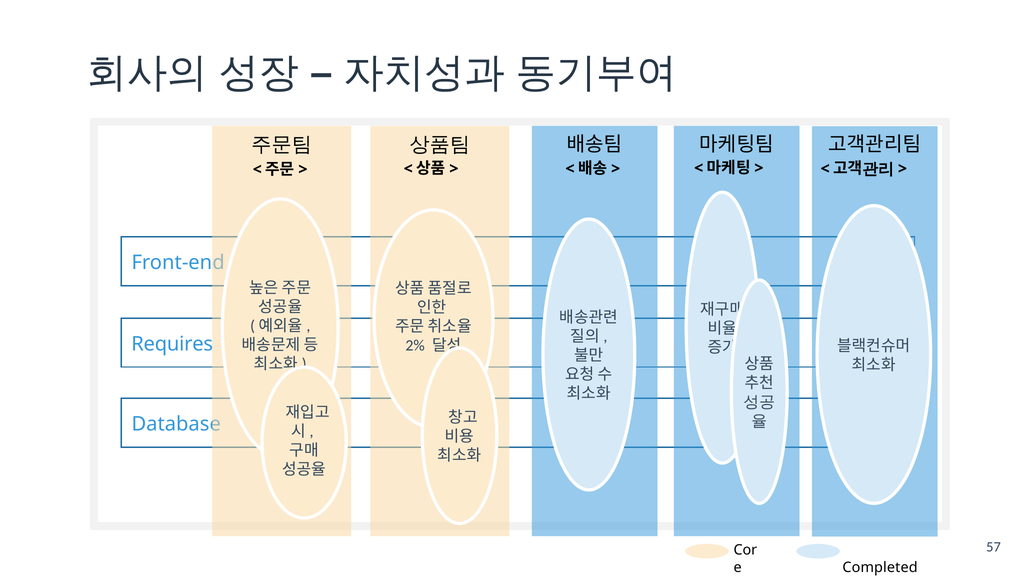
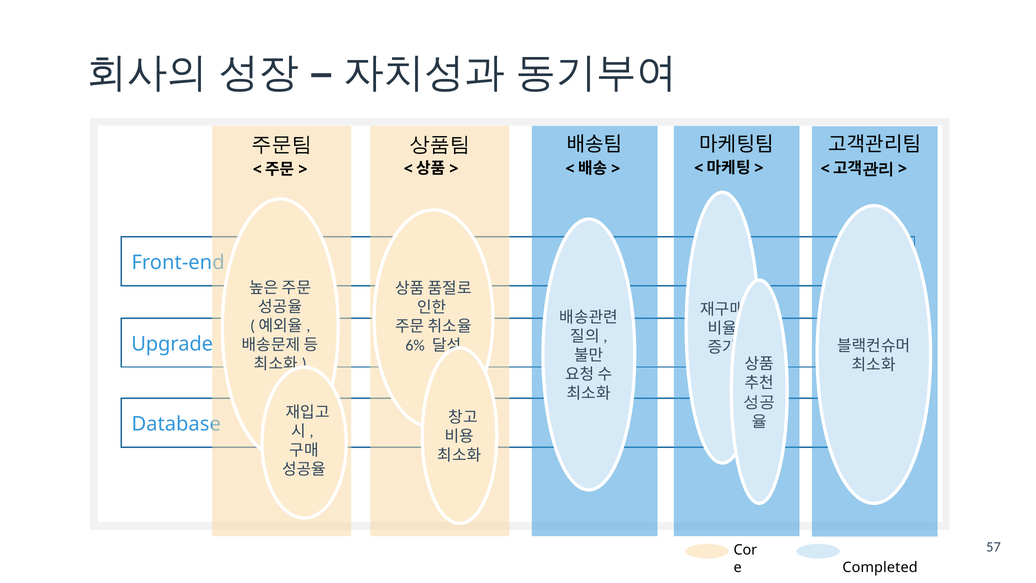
Requires: Requires -> Upgrade (172, 344)
2%: 2% -> 6% (415, 346)
